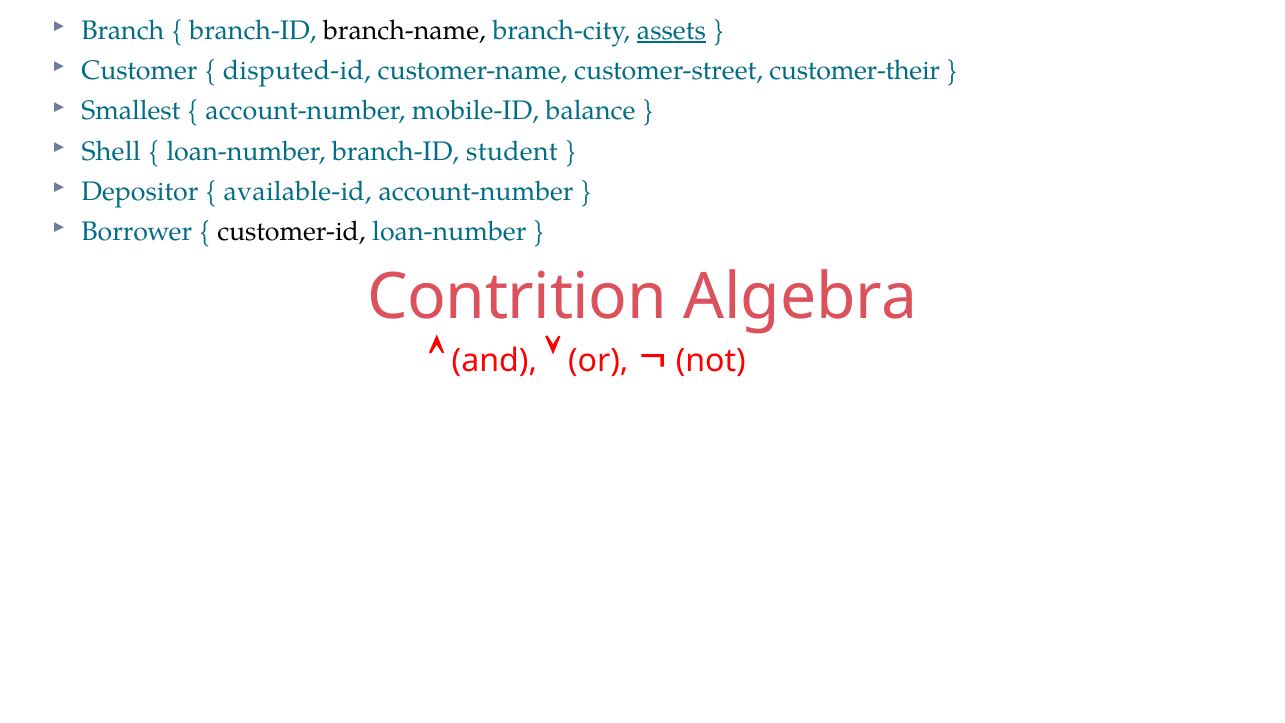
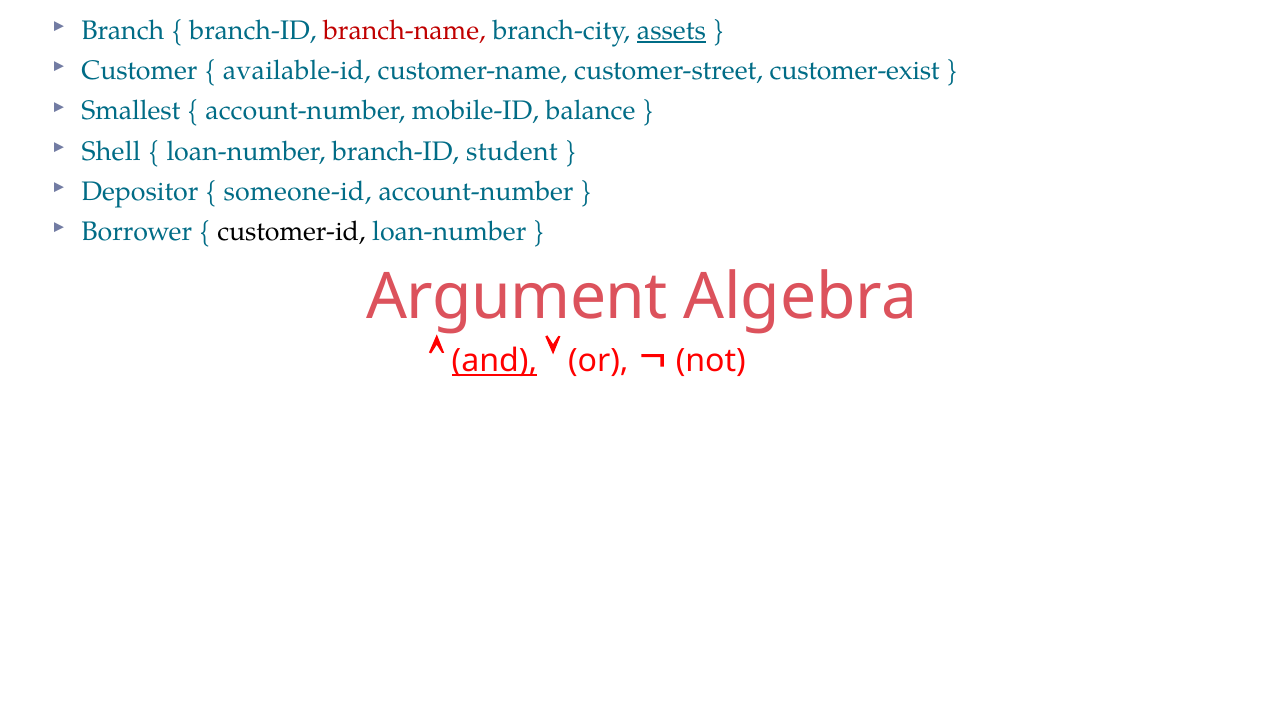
branch-name colour: black -> red (405, 31)
disputed-id: disputed-id -> available-id (297, 71)
customer-their: customer-their -> customer-exist (855, 71)
available-id: available-id -> someone-id (298, 191)
Contrition: Contrition -> Argument (517, 297)
and underline: none -> present (494, 361)
